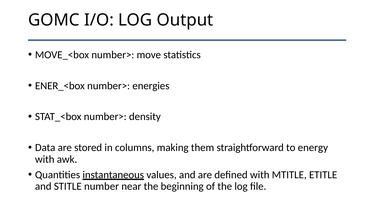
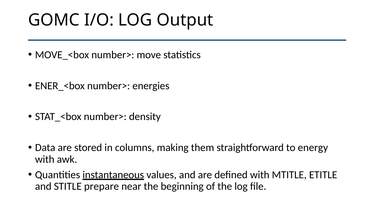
number: number -> prepare (102, 186)
